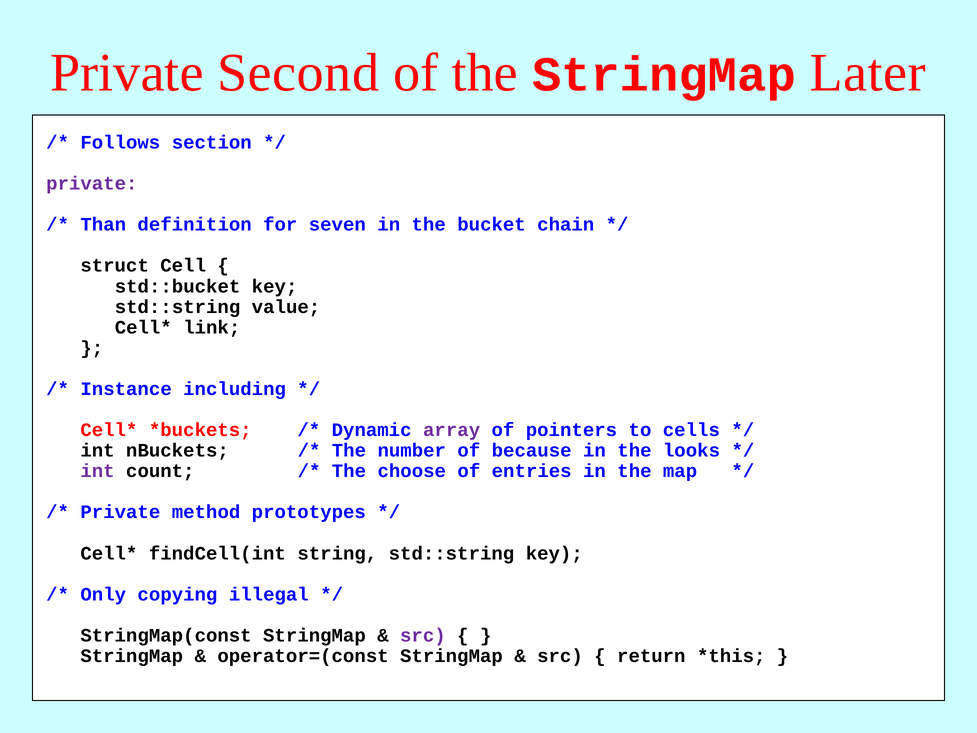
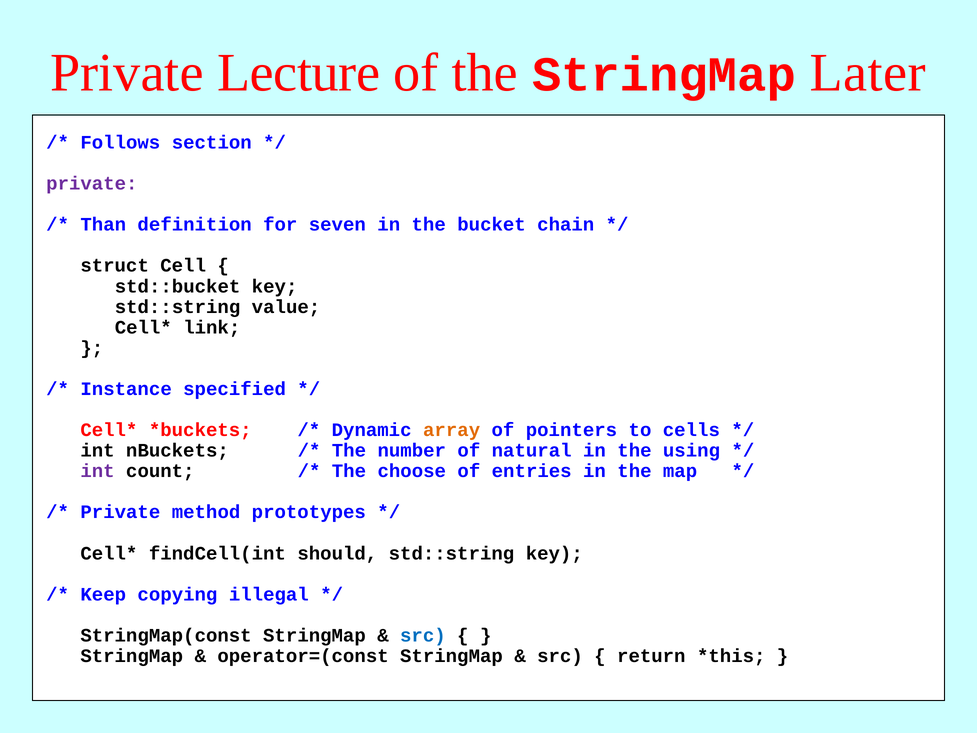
Second: Second -> Lecture (299, 73)
including: including -> specified (235, 389)
array colour: purple -> orange (452, 430)
because: because -> natural (532, 450)
looks: looks -> using (691, 450)
string: string -> should (337, 553)
Only: Only -> Keep (103, 594)
src colour: purple -> blue (423, 635)
